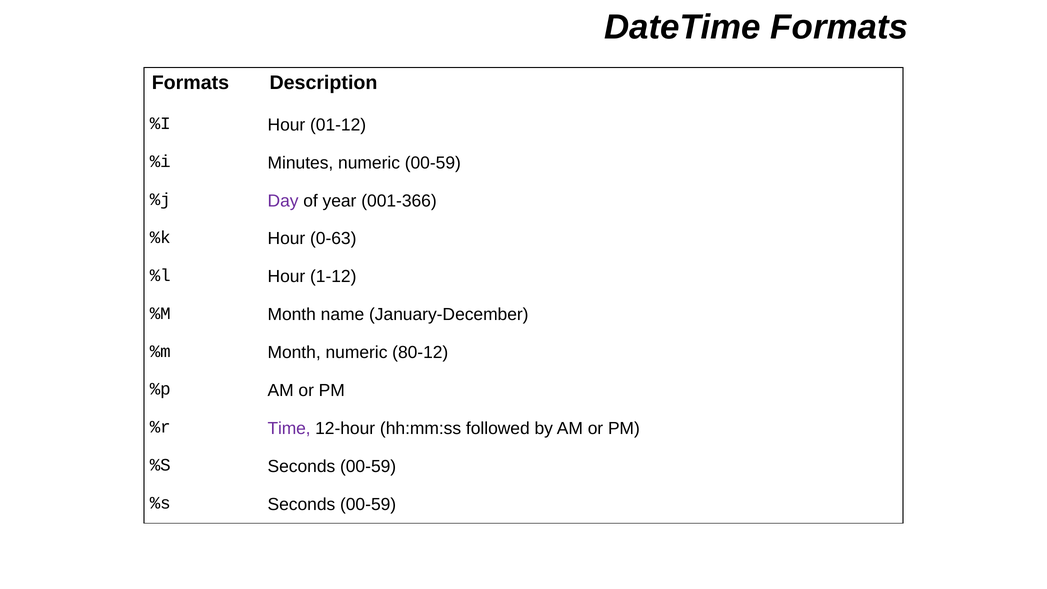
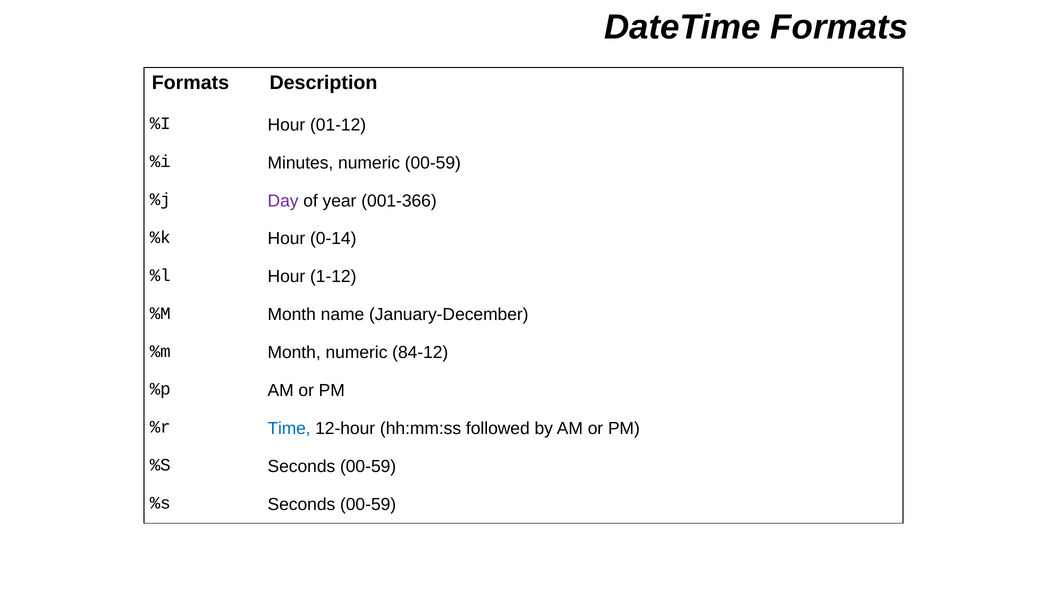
0-63: 0-63 -> 0-14 (333, 239)
80-12: 80-12 -> 84-12 (420, 353)
Time colour: purple -> blue (289, 429)
